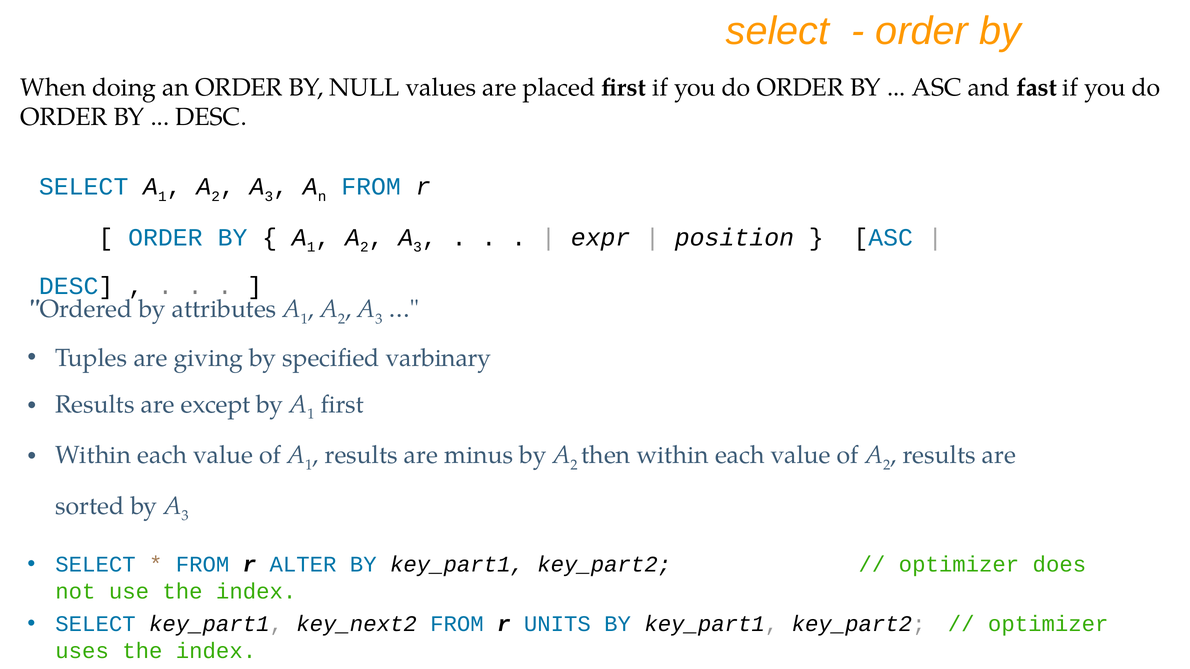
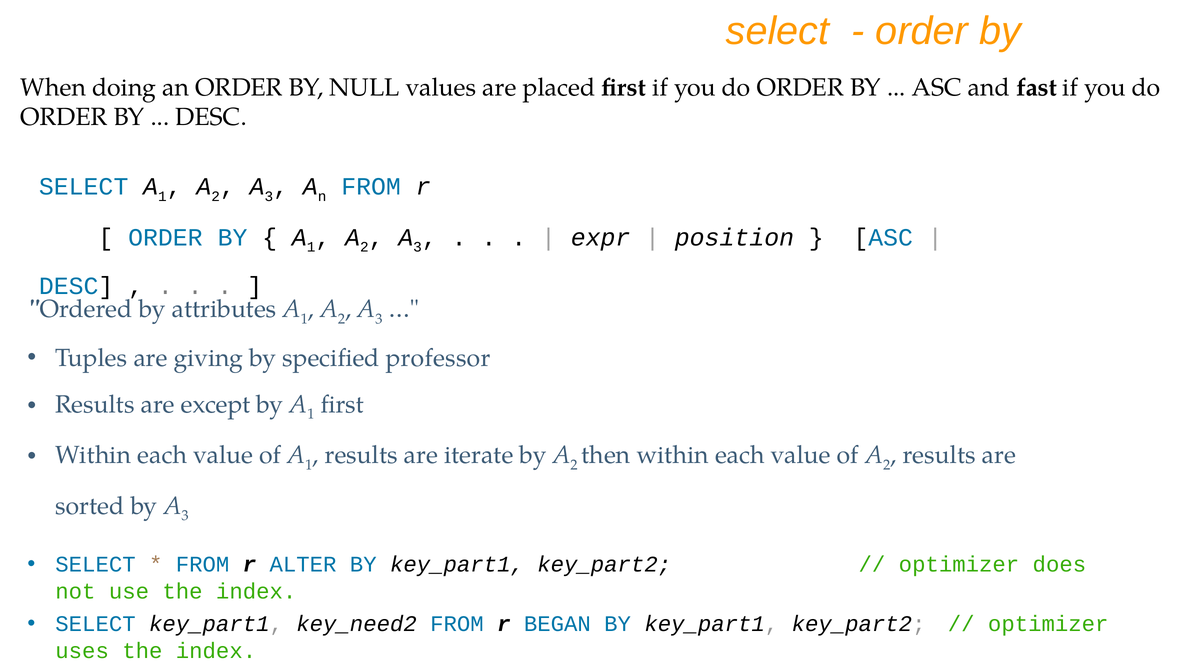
varbinary: varbinary -> professor (438, 358)
minus: minus -> iterate (479, 455)
key_next2: key_next2 -> key_need2 (357, 624)
UNITS: UNITS -> BEGAN (557, 624)
